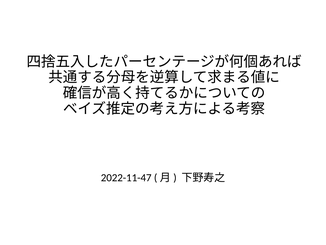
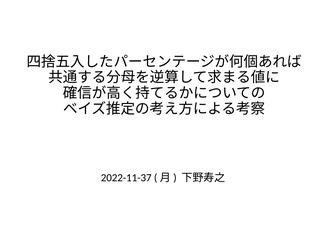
2022-11-47: 2022-11-47 -> 2022-11-37 (126, 178)
